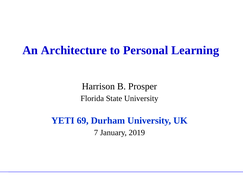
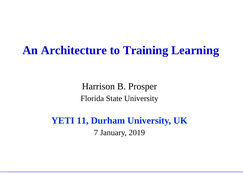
Personal: Personal -> Training (146, 50)
69: 69 -> 11 (83, 121)
